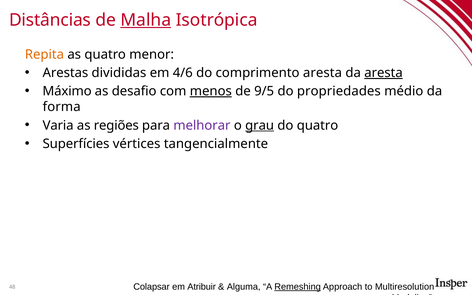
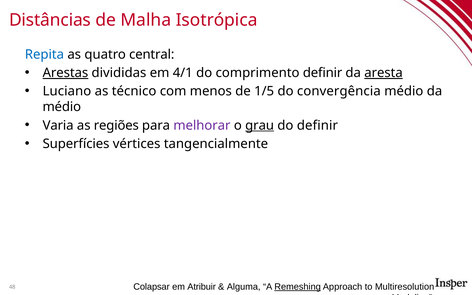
Malha underline: present -> none (146, 20)
Repita colour: orange -> blue (44, 54)
menor: menor -> central (152, 54)
Arestas underline: none -> present (65, 73)
4/6: 4/6 -> 4/1 (183, 73)
comprimento aresta: aresta -> definir (323, 73)
Máximo: Máximo -> Luciano (67, 91)
desafio: desafio -> técnico (134, 91)
menos underline: present -> none (211, 91)
9/5: 9/5 -> 1/5 (264, 91)
propriedades: propriedades -> convergência (339, 91)
forma: forma -> médio (62, 107)
do quatro: quatro -> definir (317, 125)
